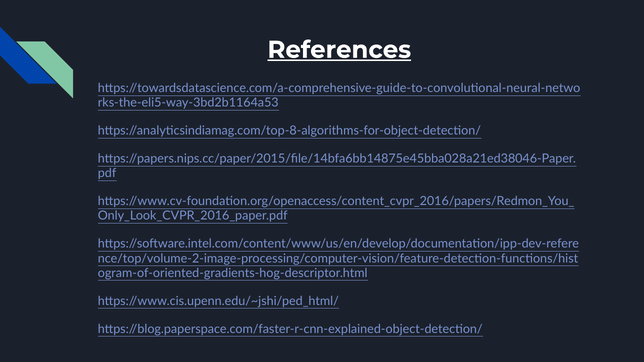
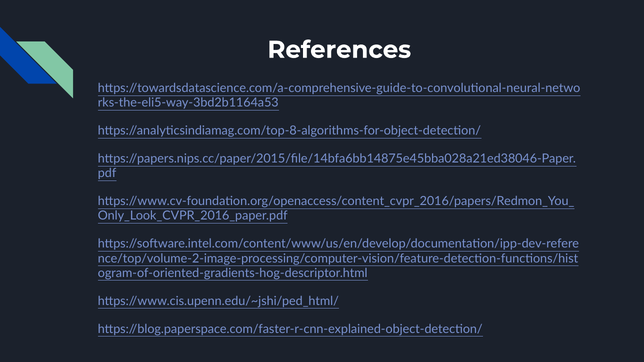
References underline: present -> none (339, 50)
